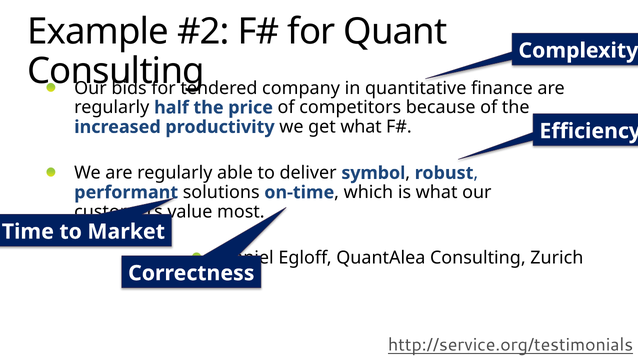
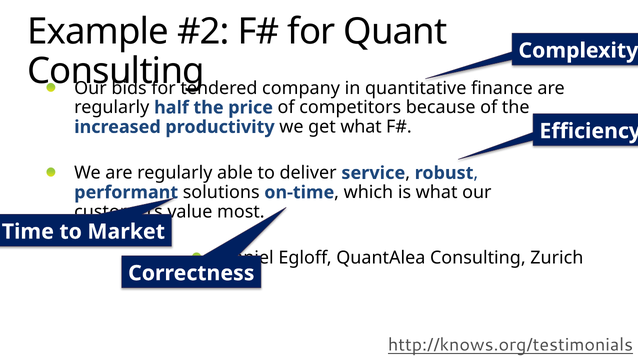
symbol: symbol -> service (373, 173)
http://service.org/testimonials: http://service.org/testimonials -> http://knows.org/testimonials (510, 345)
